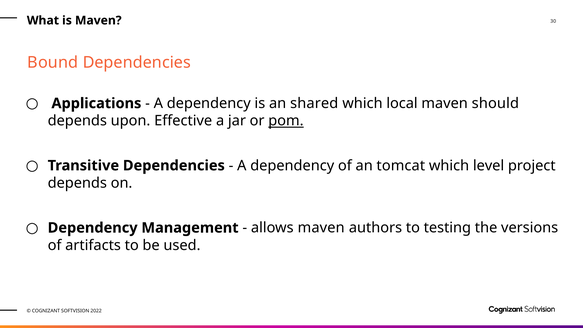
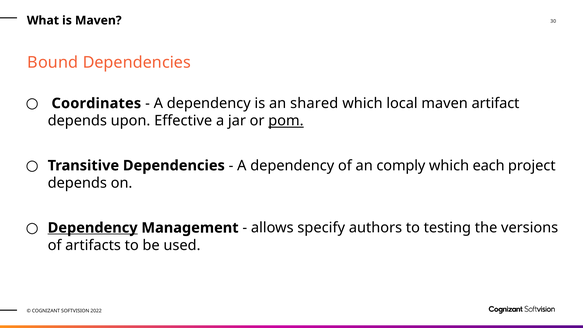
Applications: Applications -> Coordinates (96, 103)
should: should -> artifact (495, 103)
tomcat: tomcat -> comply (401, 166)
level: level -> each (489, 166)
Dependency underline: none -> present (93, 228)
allows maven: maven -> specify (321, 228)
